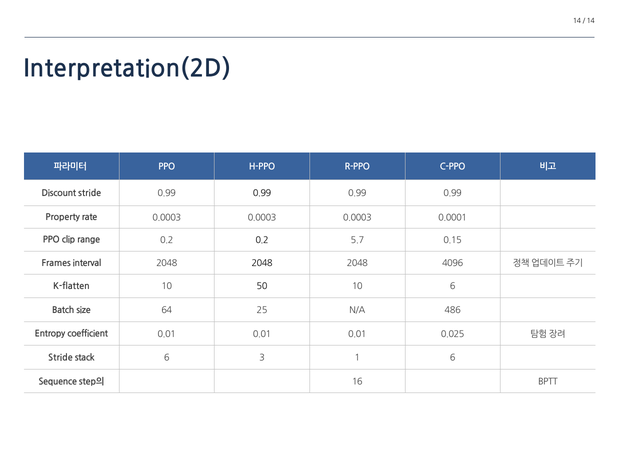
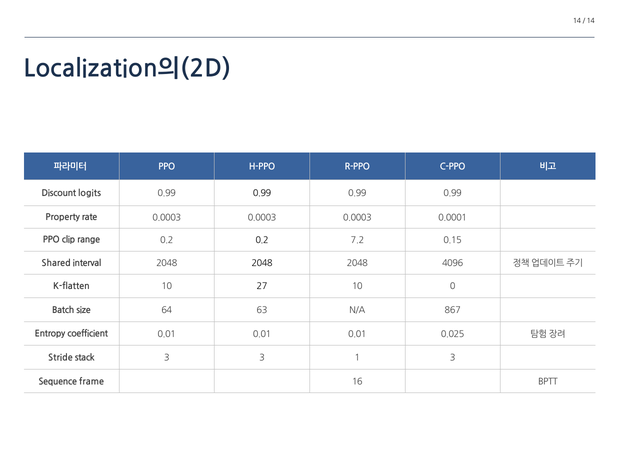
Interpretation(2D: Interpretation(2D -> Localization의(2D (127, 69)
Discount stride: stride -> logits (90, 193)
5.7: 5.7 -> 7.2 (357, 240)
Frames: Frames -> Shared (56, 263)
50: 50 -> 27 (262, 287)
10 6: 6 -> 0 (453, 287)
25: 25 -> 63 (262, 310)
486: 486 -> 867 (453, 310)
stack 6: 6 -> 3 (167, 358)
1 6: 6 -> 3 (453, 358)
step의: step의 -> frame (92, 382)
